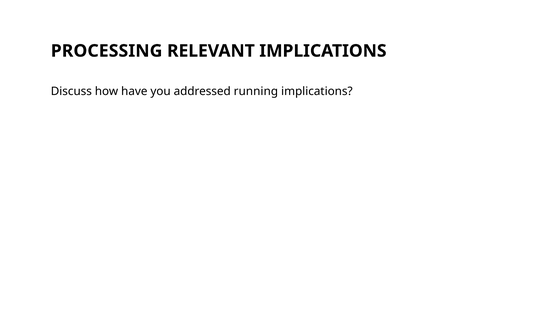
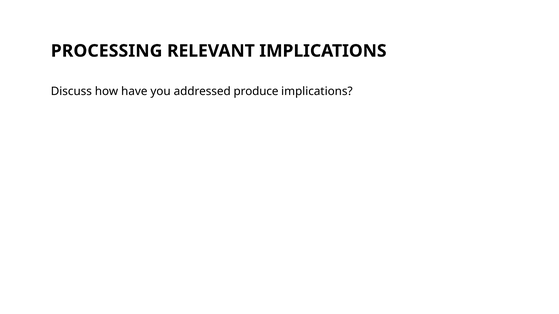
running: running -> produce (256, 91)
